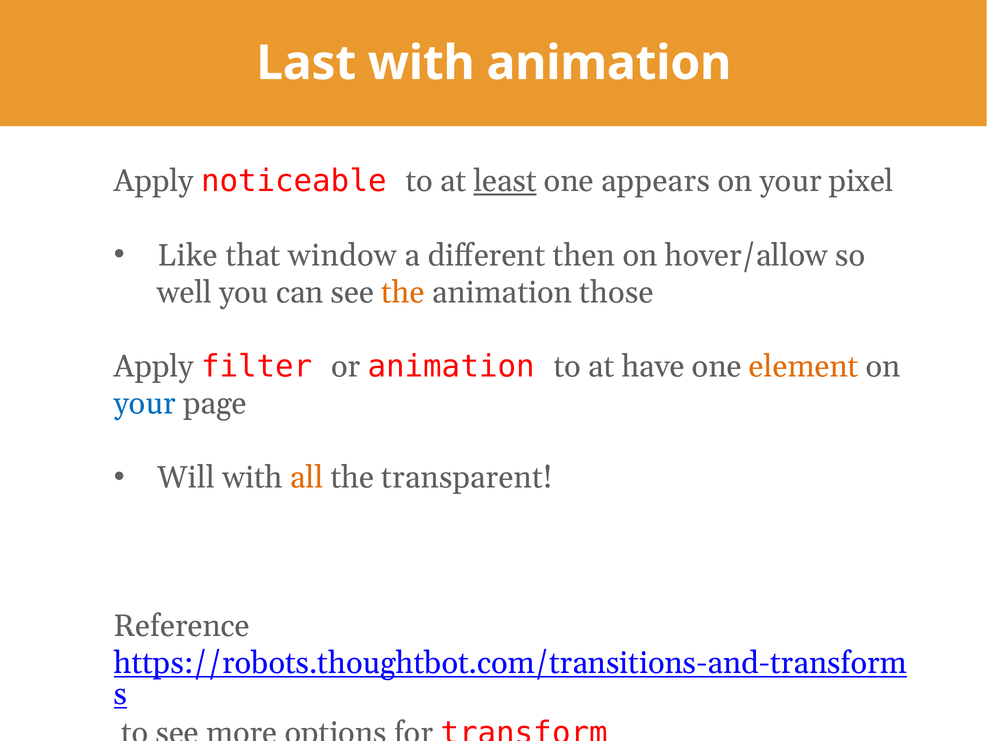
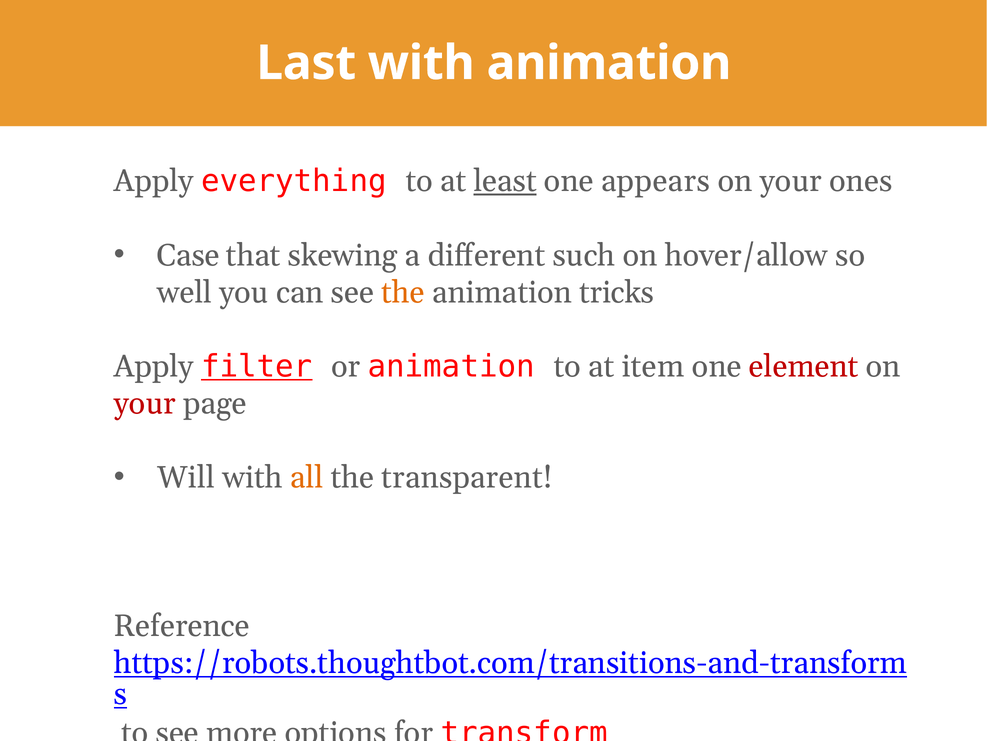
noticeable: noticeable -> everything (294, 181)
pixel: pixel -> ones (861, 181)
Like: Like -> Case (188, 255)
window: window -> skewing (343, 255)
then: then -> such (584, 255)
those: those -> tricks (617, 292)
filter underline: none -> present (257, 366)
have: have -> item (653, 366)
element colour: orange -> red (804, 366)
your colour: blue -> red (145, 403)
